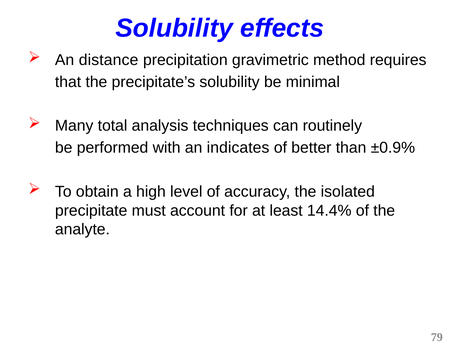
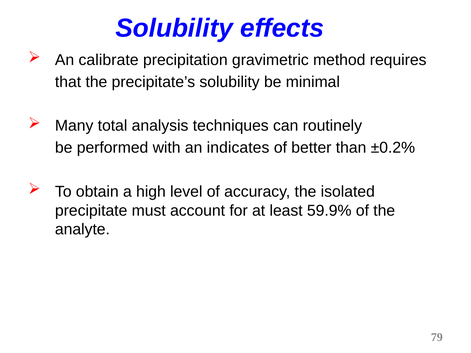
distance: distance -> calibrate (109, 60)
±0.9%: ±0.9% -> ±0.2% (393, 148)
14.4%: 14.4% -> 59.9% (329, 211)
